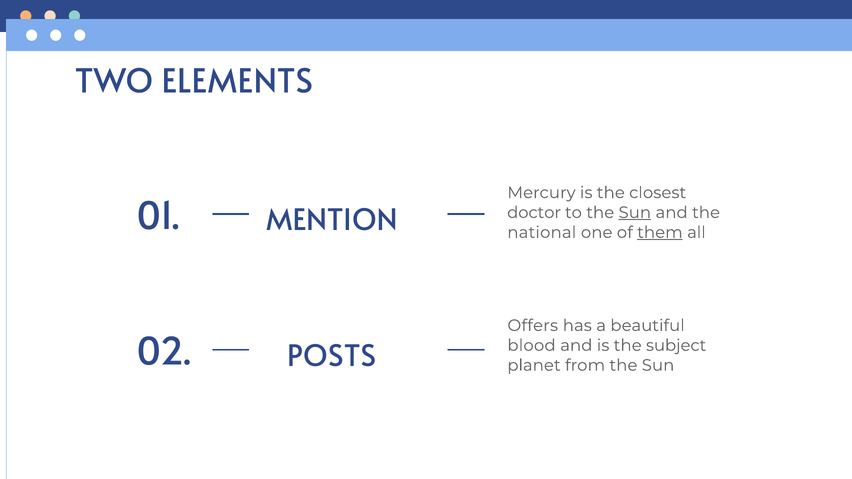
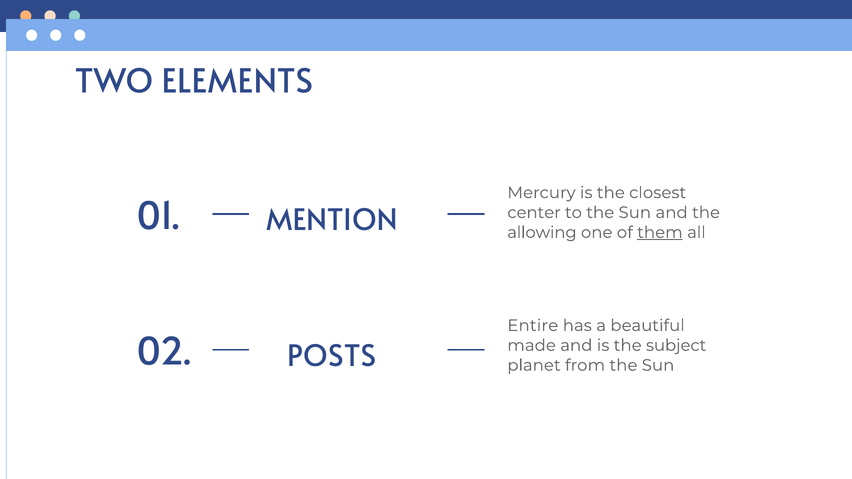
doctor: doctor -> center (534, 213)
Sun underline: present -> none (635, 213)
national: national -> allowing (542, 233)
Offers: Offers -> Entire (533, 326)
blood: blood -> made (532, 346)
